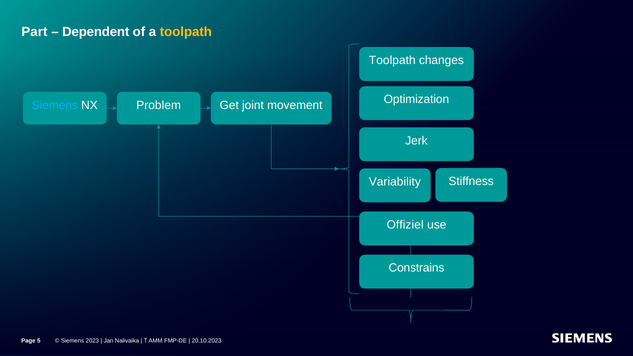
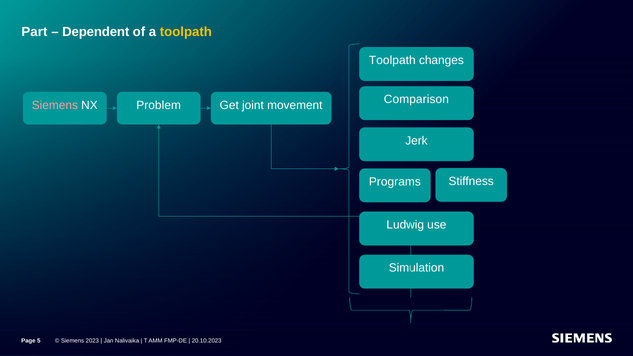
Optimization: Optimization -> Comparison (416, 100)
Siemens colour: light blue -> pink (55, 105)
Variability: Variability -> Programs (395, 182)
Offiziel: Offiziel -> Ludwig (405, 225)
Constrains: Constrains -> Simulation (416, 268)
